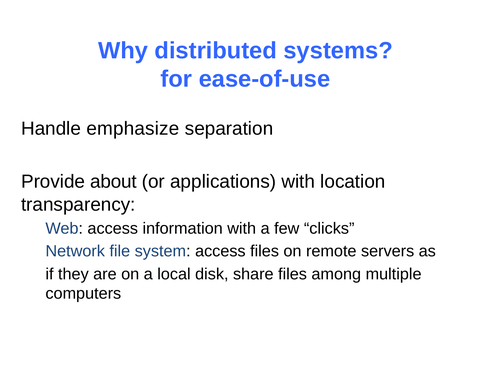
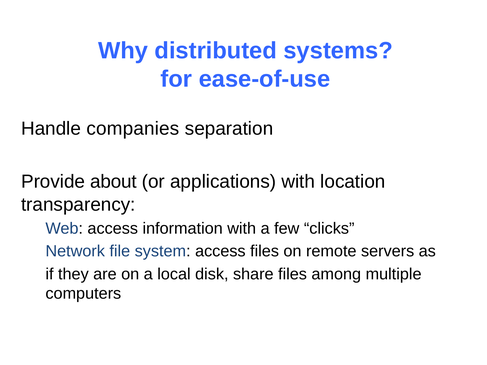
emphasize: emphasize -> companies (133, 129)
